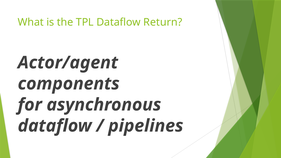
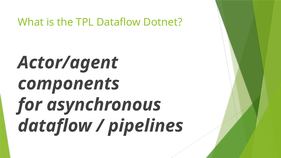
Return: Return -> Dotnet (163, 22)
